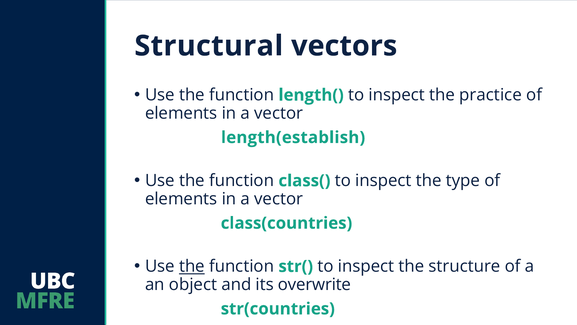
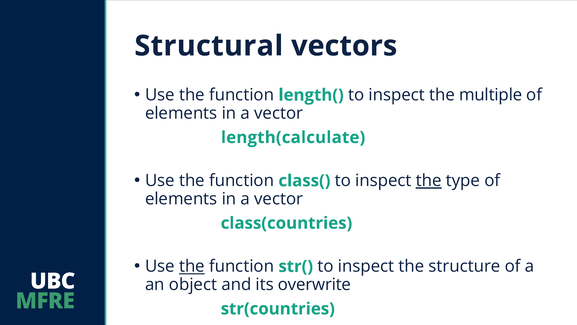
practice: practice -> multiple (491, 95)
length(establish: length(establish -> length(calculate (293, 137)
the underline: none -> present (429, 181)
